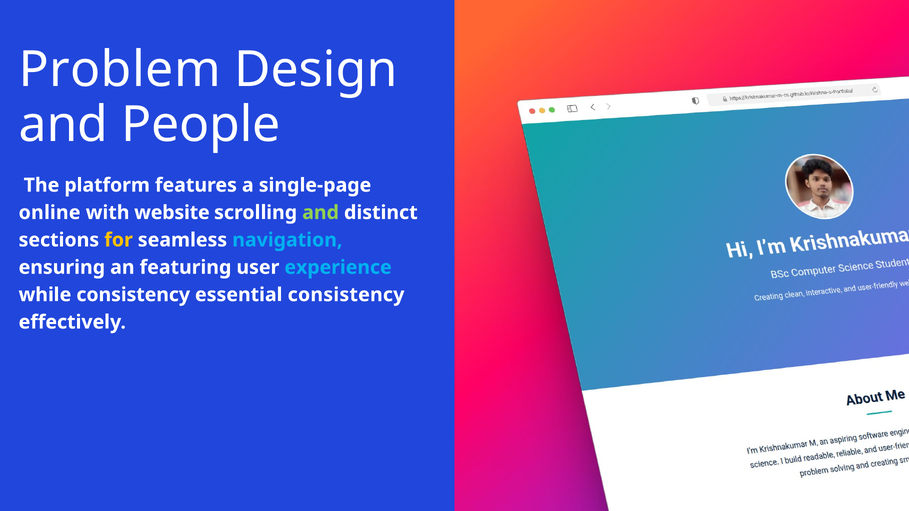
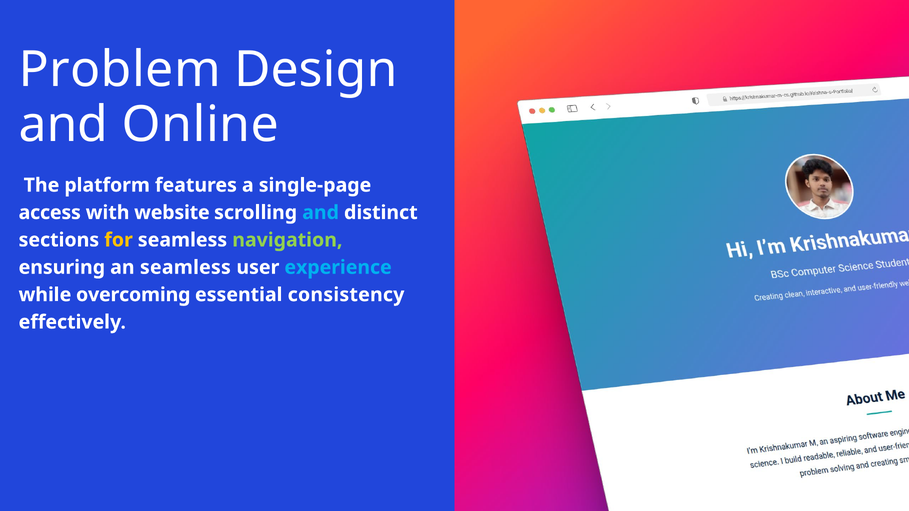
People: People -> Online (200, 125)
online: online -> access (50, 213)
and colour: light green -> light blue (321, 213)
navigation colour: light blue -> light green (287, 240)
an featuring: featuring -> seamless (185, 268)
while consistency: consistency -> overcoming (133, 295)
